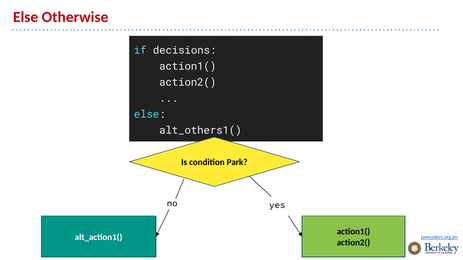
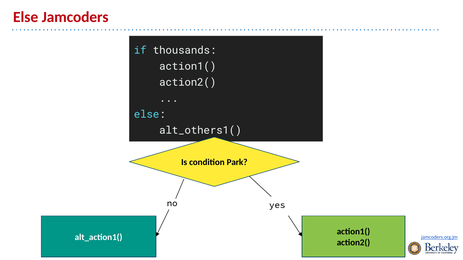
Otherwise: Otherwise -> Jamcoders (75, 17)
decisions: decisions -> thousands (185, 50)
